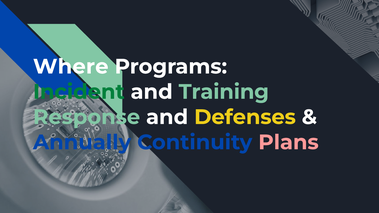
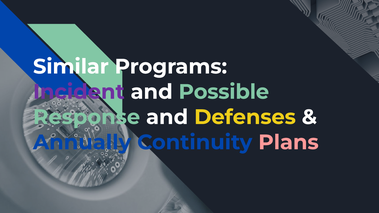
Where: Where -> Similar (71, 67)
Incident colour: green -> purple (79, 92)
Training: Training -> Possible (224, 92)
